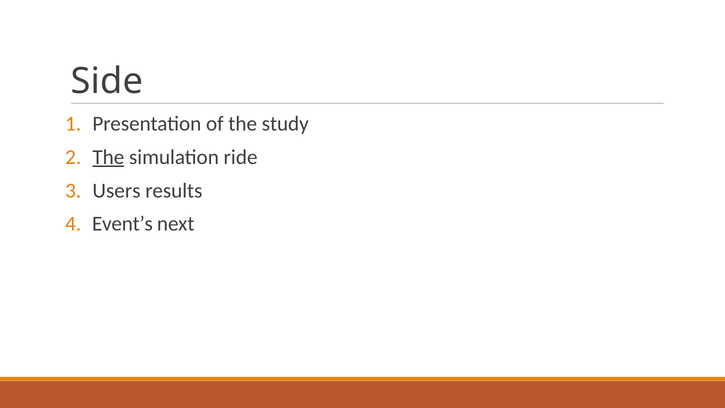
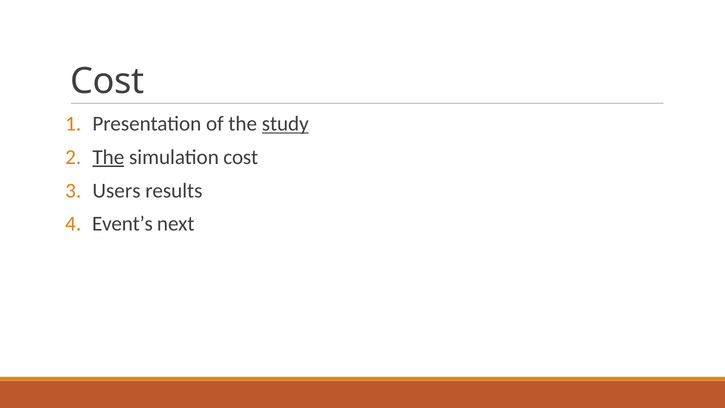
Side: Side -> Cost (107, 81)
study underline: none -> present (285, 124)
simulation ride: ride -> cost (241, 157)
